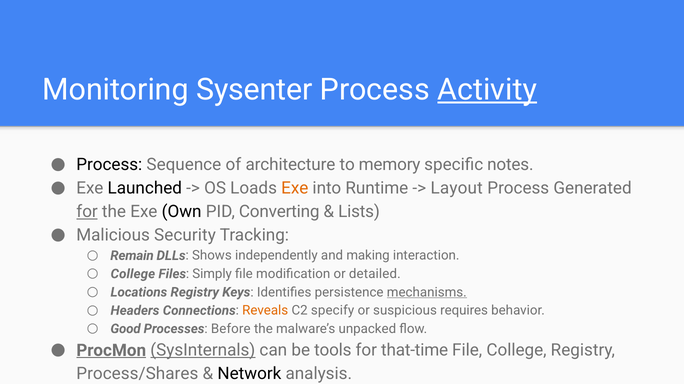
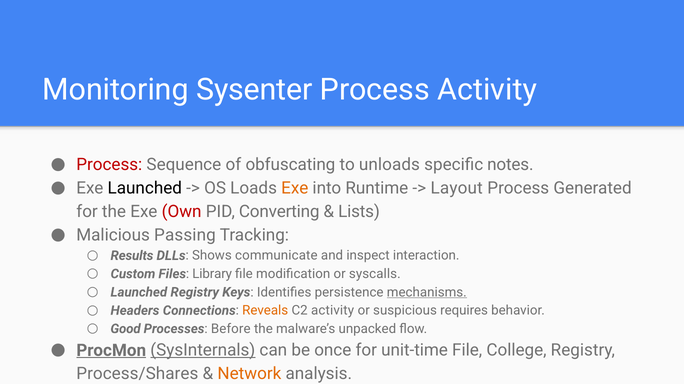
Activity underline: present -> none (487, 90)
Process colour: black -> red (109, 165)
architecture: architecture -> obfuscating (290, 165)
memory: memory -> unloads (389, 165)
for underline: present -> none (87, 212)
Own colour: black -> red (182, 212)
Security: Security -> Passing (185, 236)
Remain: Remain -> Results (132, 256)
independently: independently -> communicate (276, 256)
making: making -> inspect (368, 256)
College: College -> Custom (133, 274)
Simply: Simply -> Library (212, 274)
detailed: detailed -> syscalls (375, 274)
Locations: Locations -> Launched (139, 293)
C2 specify: specify -> activity (333, 311)
tools: tools -> once (333, 351)
that-time: that-time -> unit-time (415, 351)
Network colour: black -> orange (249, 375)
